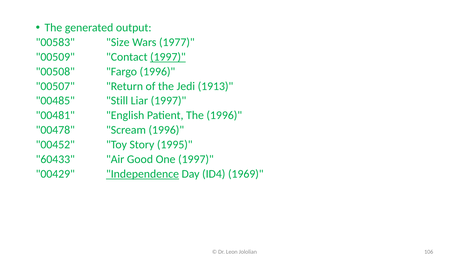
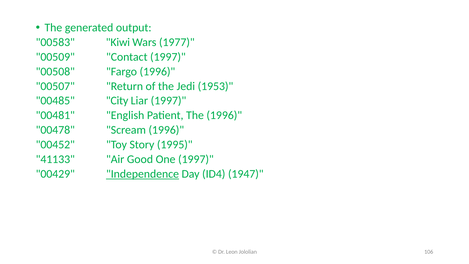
Size: Size -> Kiwi (118, 42)
1997 underline: present -> none (168, 57)
1913: 1913 -> 1953 (215, 86)
Still: Still -> City (117, 101)
60433: 60433 -> 41133 (55, 159)
1969: 1969 -> 1947 (246, 174)
